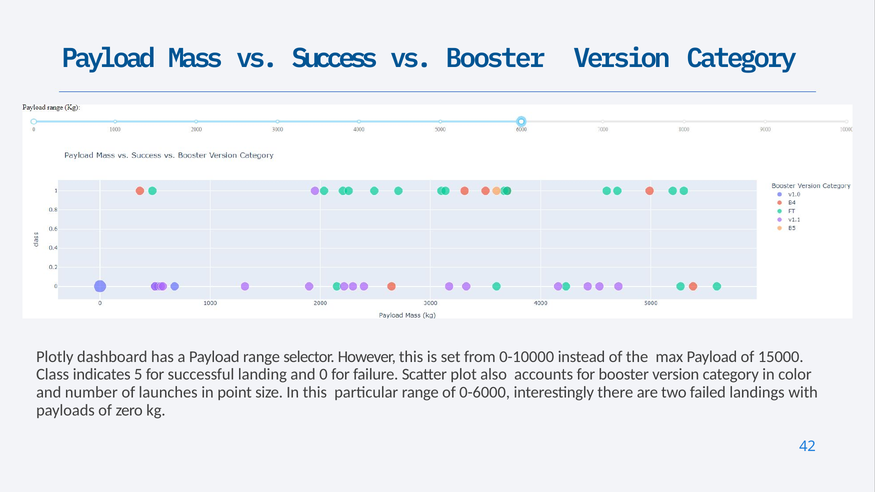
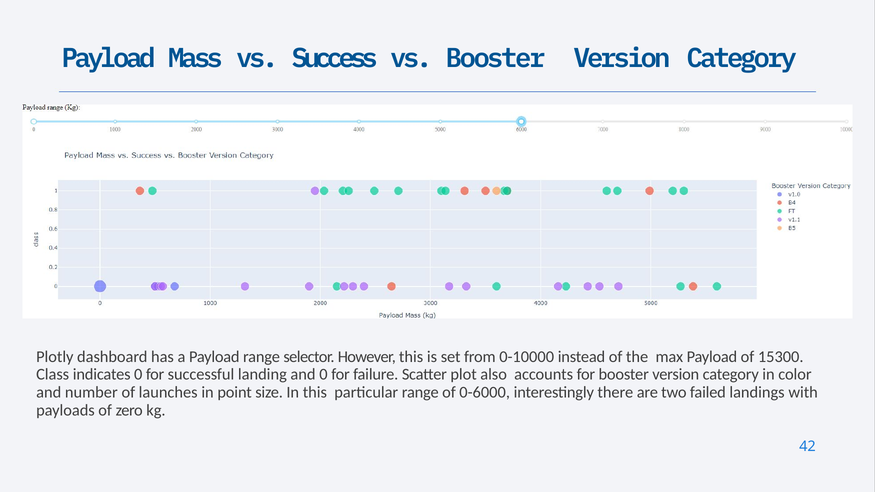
15000: 15000 -> 15300 (781, 357)
indicates 5: 5 -> 0 (138, 375)
